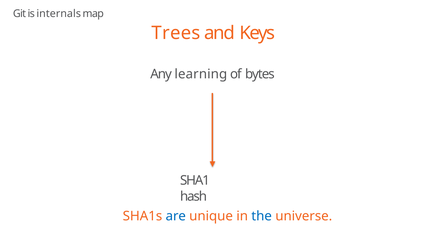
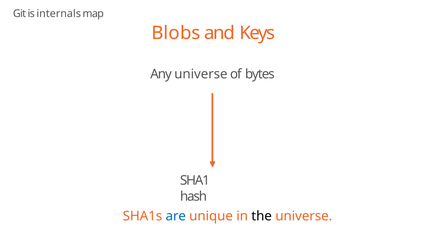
Trees: Trees -> Blobs (176, 33)
Any learning: learning -> universe (201, 74)
the colour: blue -> black (262, 216)
